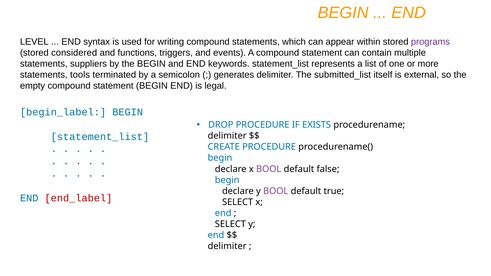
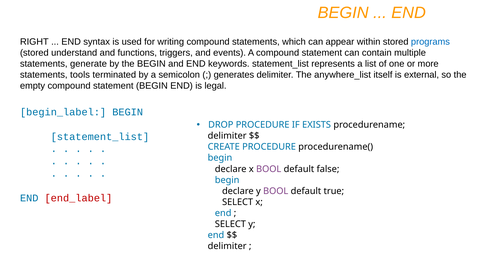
LEVEL: LEVEL -> RIGHT (34, 42)
programs colour: purple -> blue (430, 42)
considered: considered -> understand (74, 53)
suppliers: suppliers -> generate (88, 64)
submitted_list: submitted_list -> anywhere_list (343, 75)
